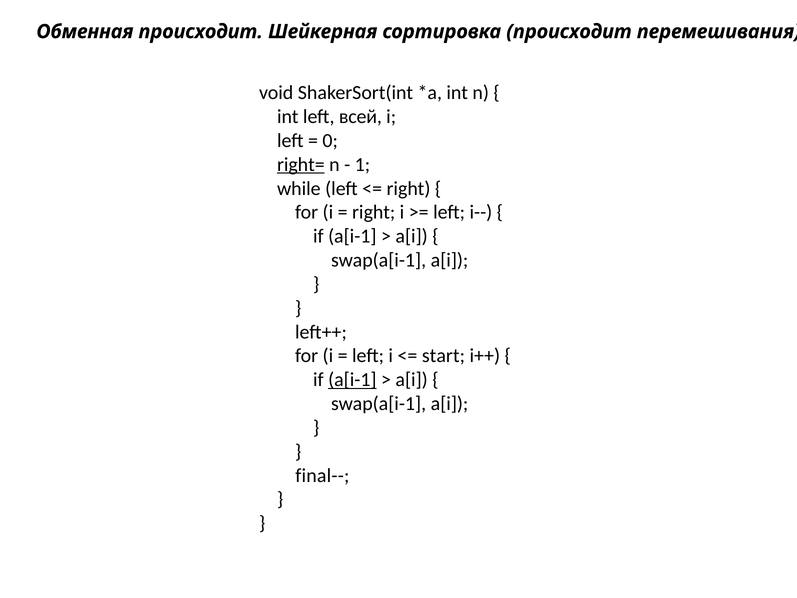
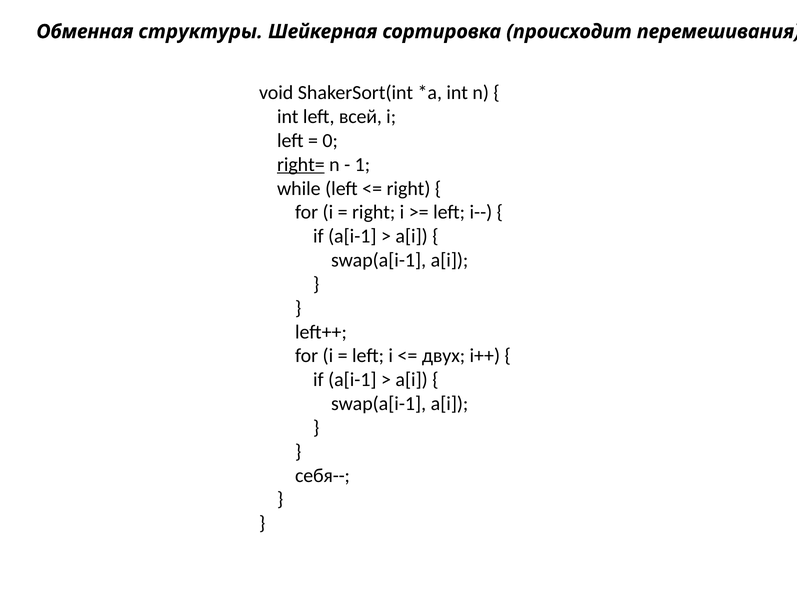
Обменная происходит: происходит -> структуры (201, 32)
start: start -> двух (443, 356)
a[i-1 underline: present -> none (352, 380)
final--: final-- -> себя-- (323, 475)
